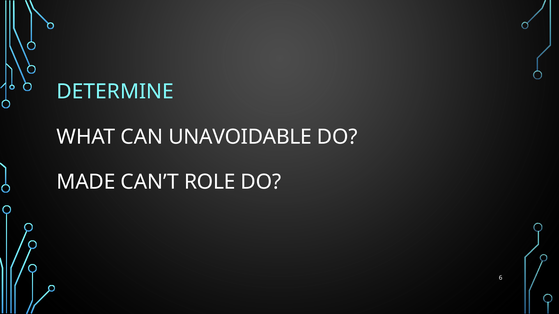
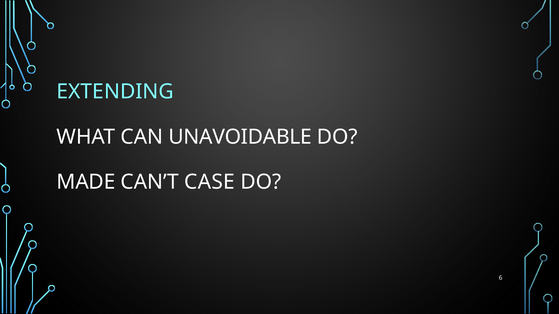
DETERMINE: DETERMINE -> EXTENDING (115, 92)
ROLE: ROLE -> CASE (210, 182)
